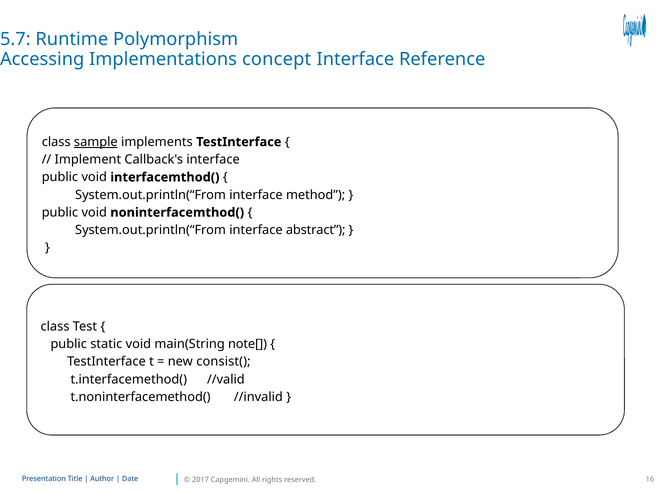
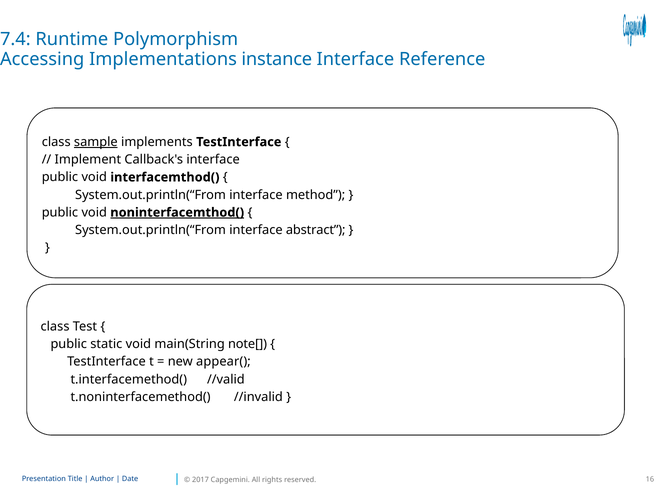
5.7: 5.7 -> 7.4 (15, 40)
concept: concept -> instance (277, 59)
noninterfacemthod( underline: none -> present (177, 213)
consist(: consist( -> appear( (223, 362)
